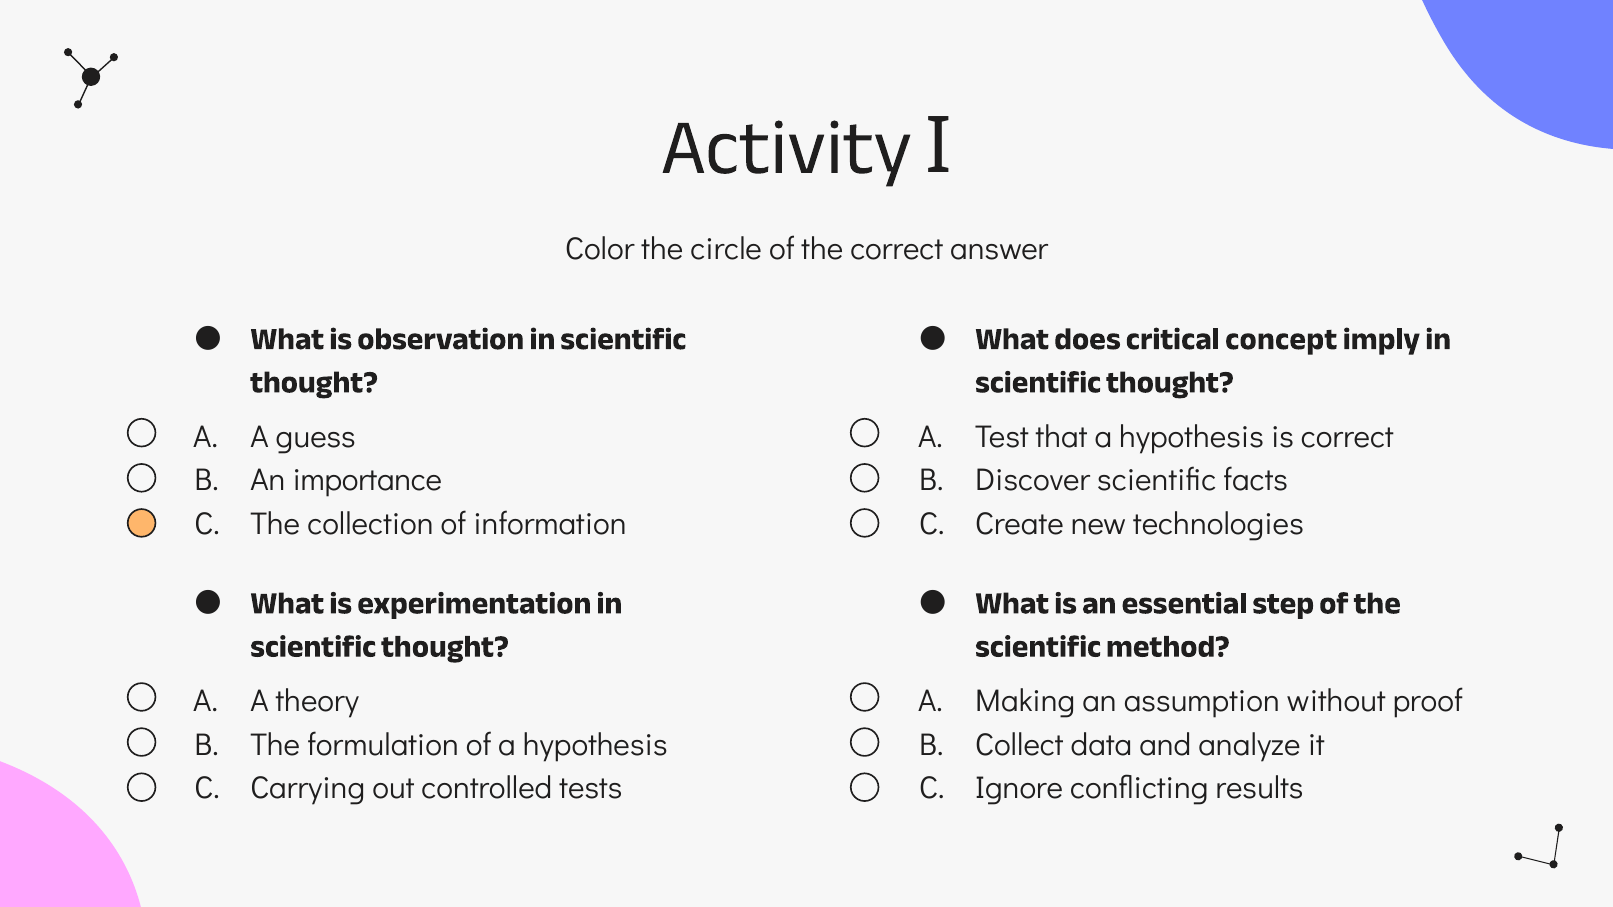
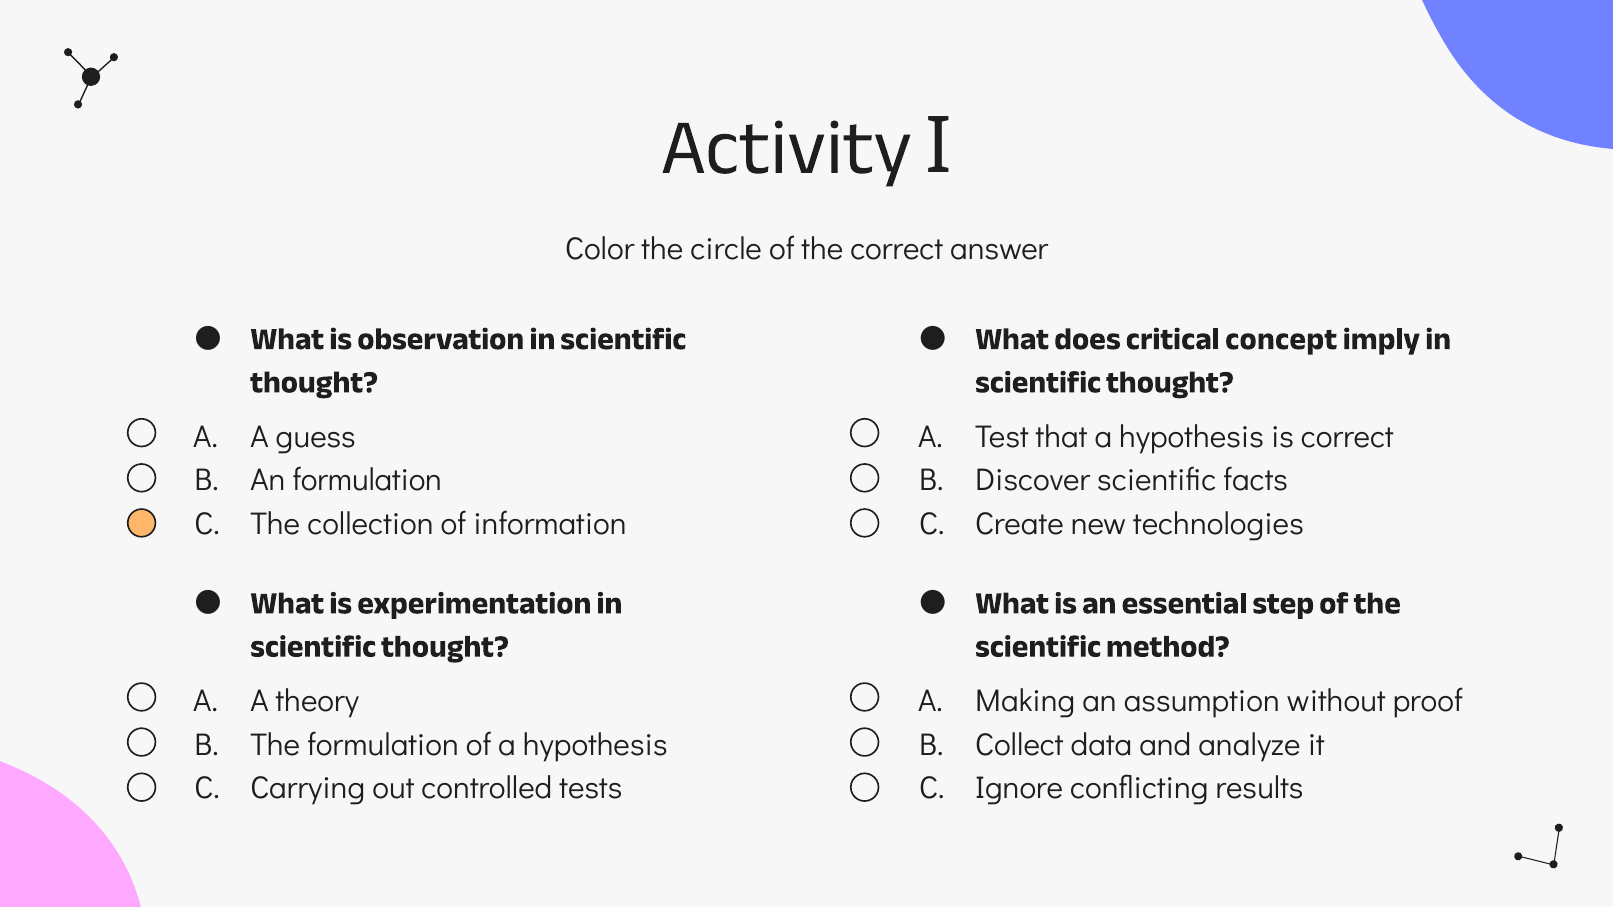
An importance: importance -> formulation (367, 481)
